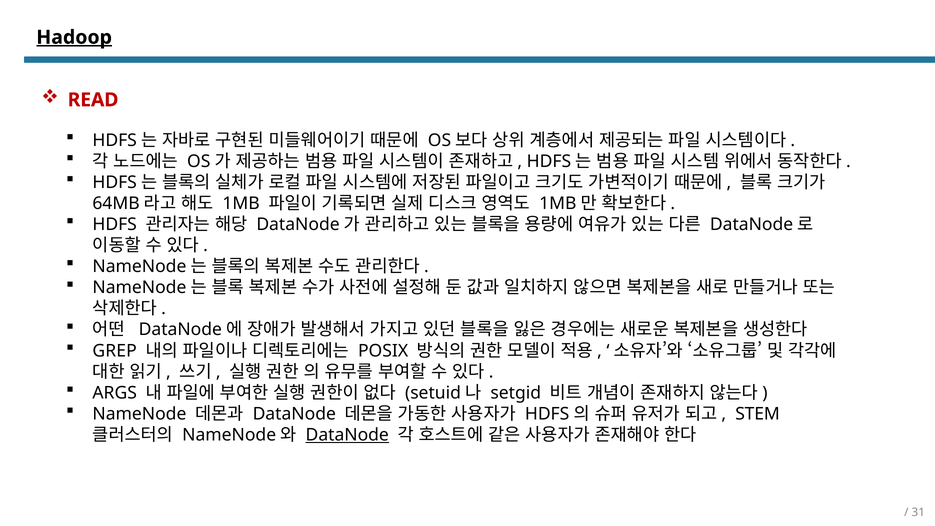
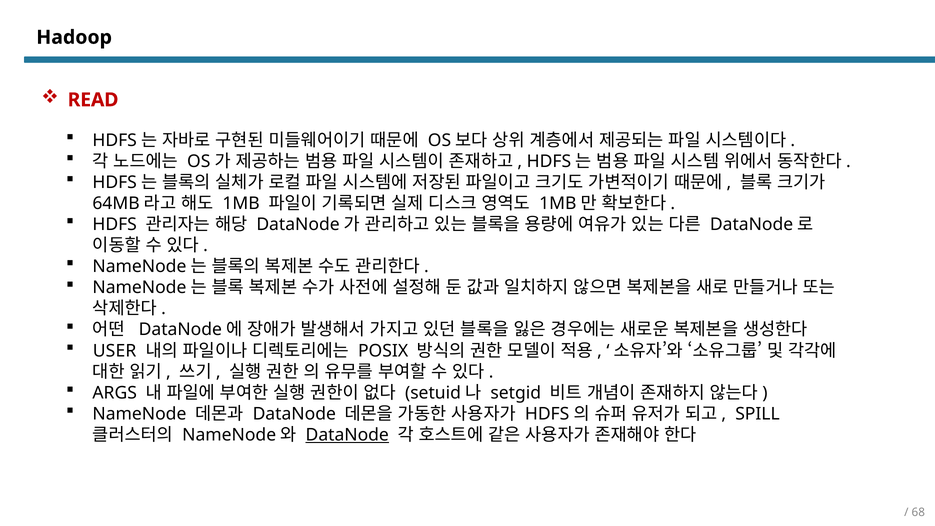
Hadoop underline: present -> none (74, 37)
GREP: GREP -> USER (115, 351)
STEM: STEM -> SPILL (757, 414)
31: 31 -> 68 (918, 512)
